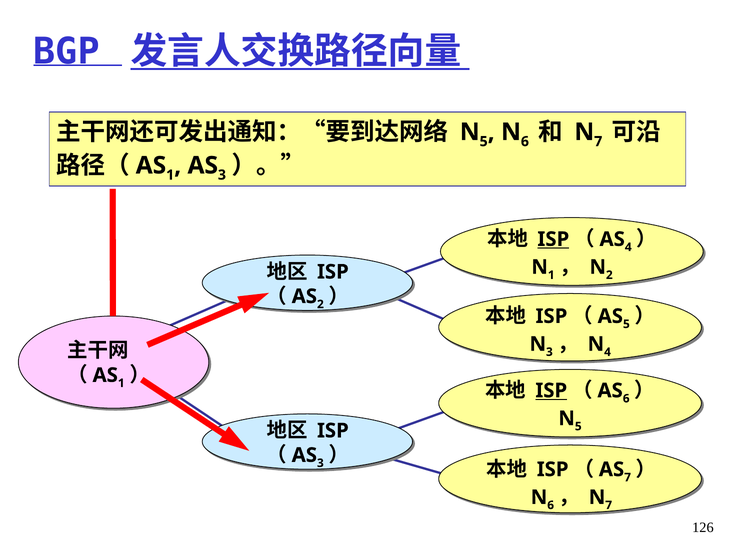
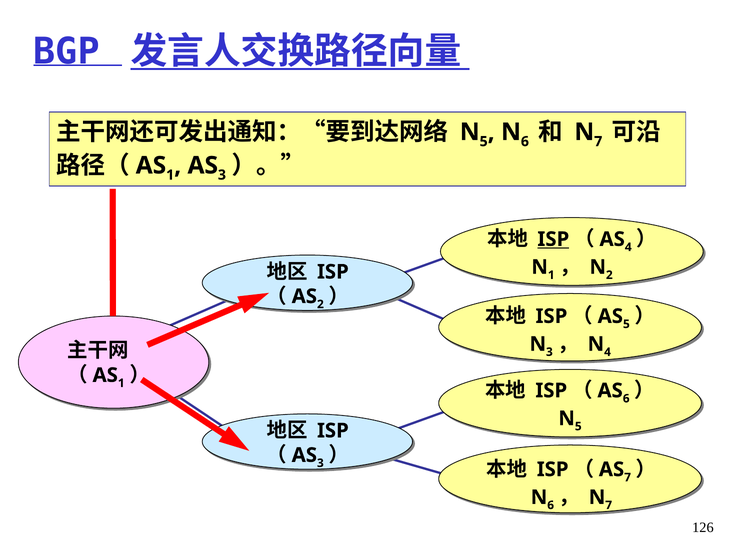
ISP underline: present -> none (551, 391)
